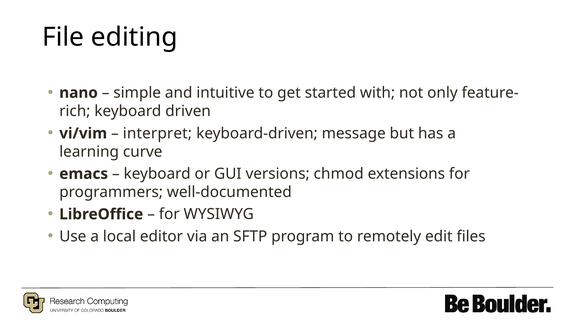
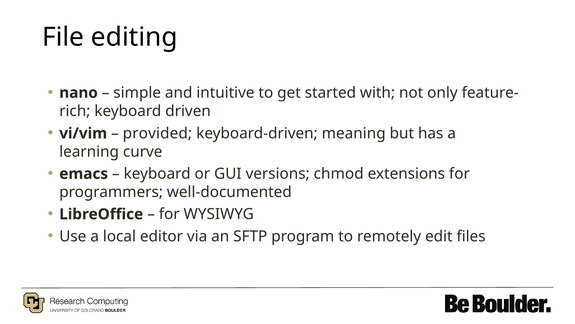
interpret: interpret -> provided (157, 133)
message: message -> meaning (354, 133)
